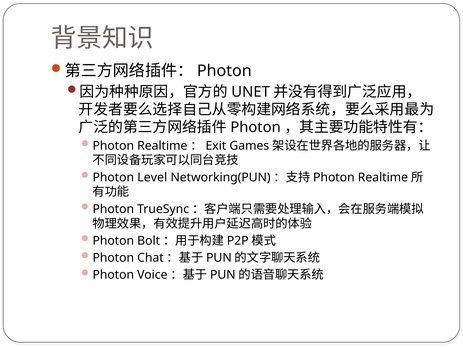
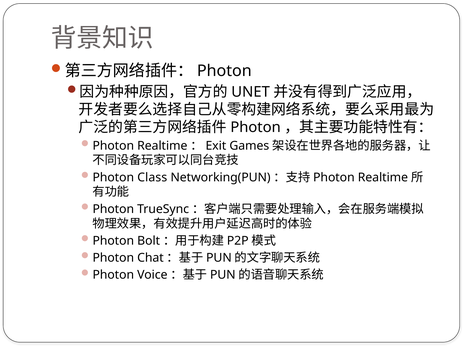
Level: Level -> Class (152, 177)
